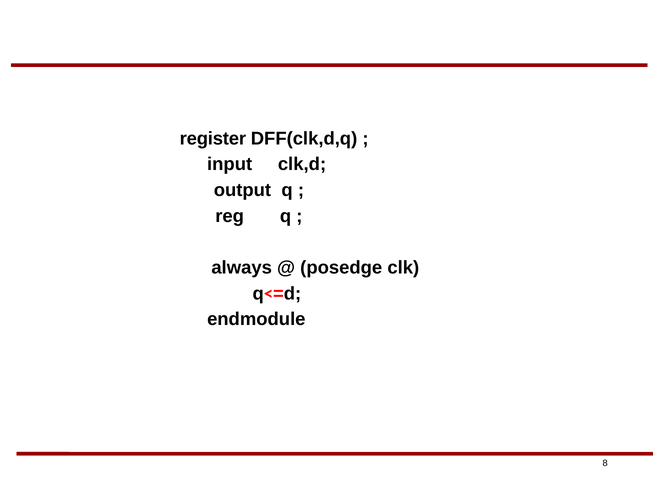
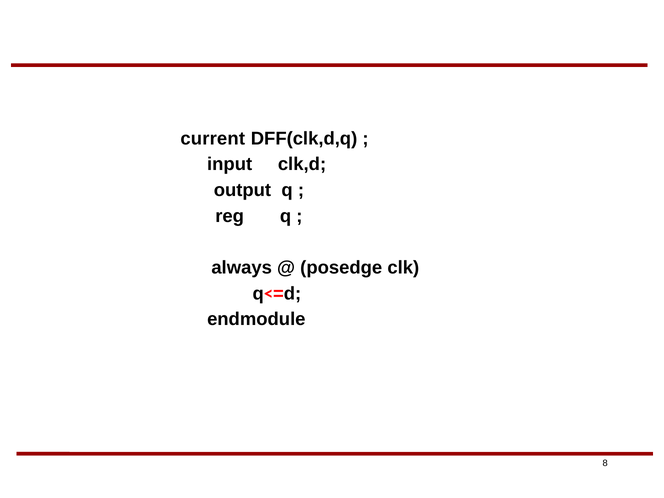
register: register -> current (213, 139)
